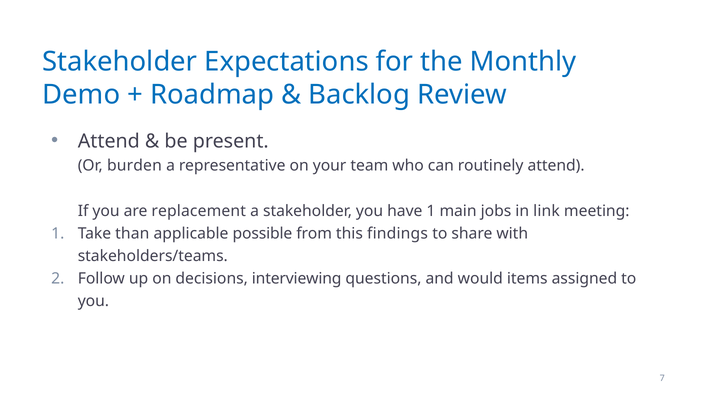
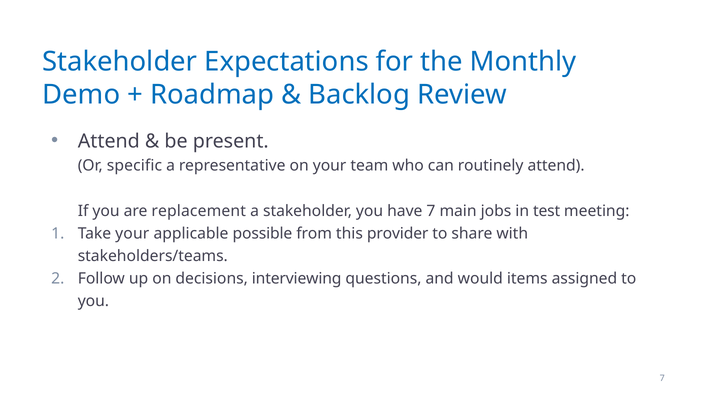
burden: burden -> specific (134, 166)
have 1: 1 -> 7 (431, 211)
link: link -> test (547, 211)
Take than: than -> your (132, 234)
findings: findings -> provider (398, 234)
